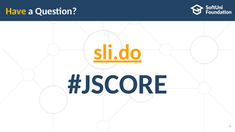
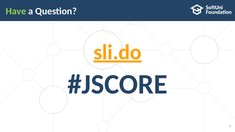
Have colour: yellow -> light green (16, 11)
